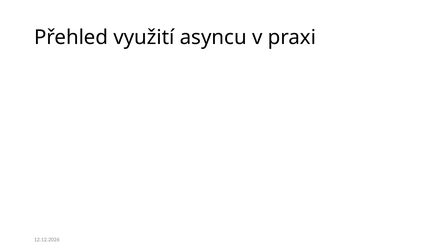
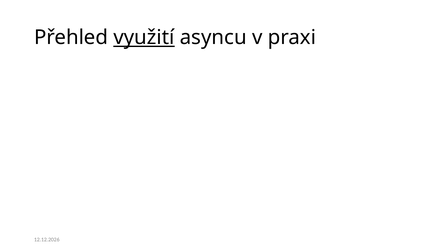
využití underline: none -> present (144, 38)
